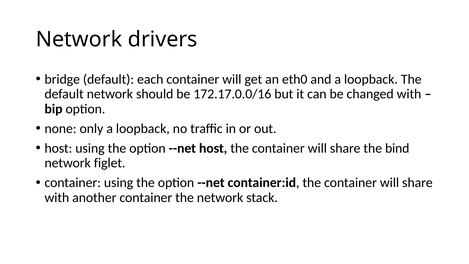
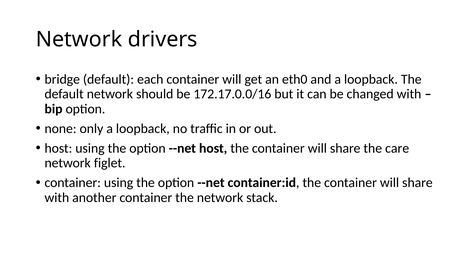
bind: bind -> care (397, 148)
